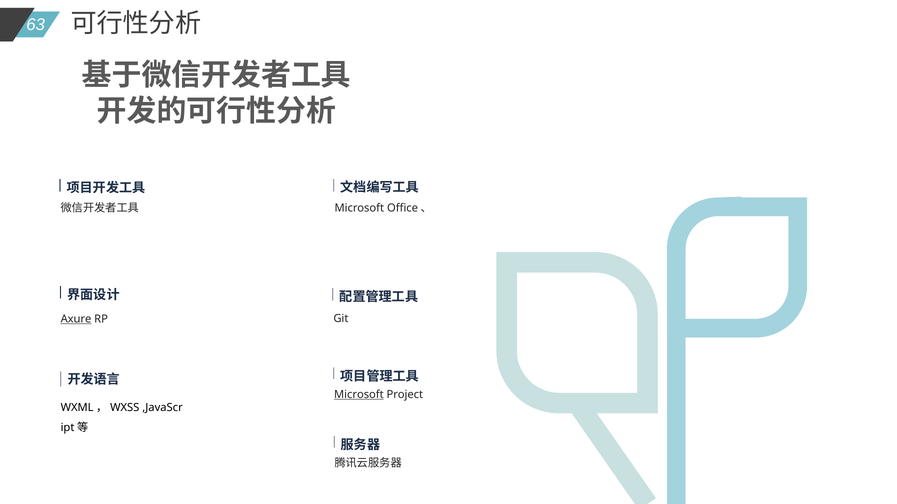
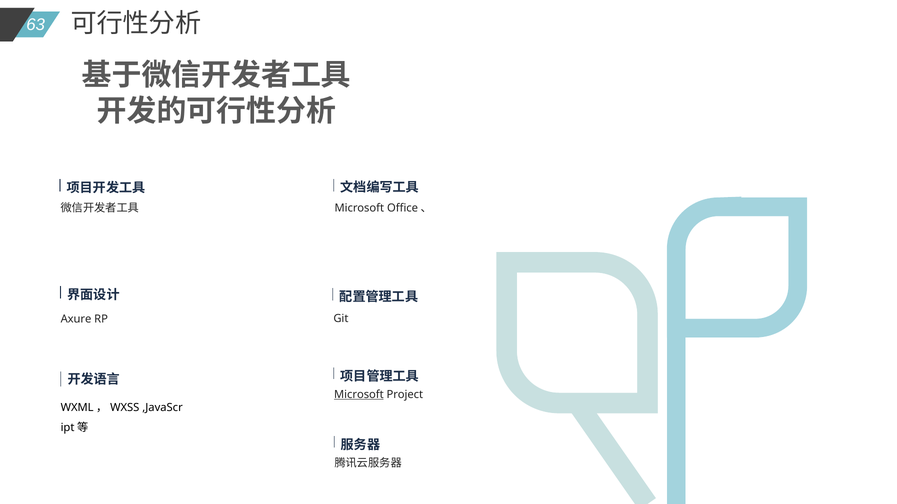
Axure underline: present -> none (76, 319)
